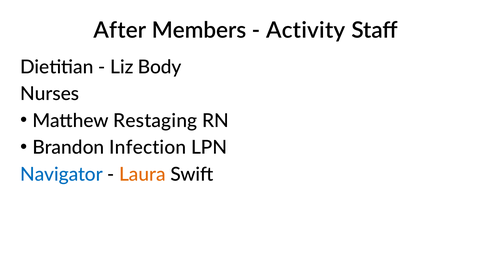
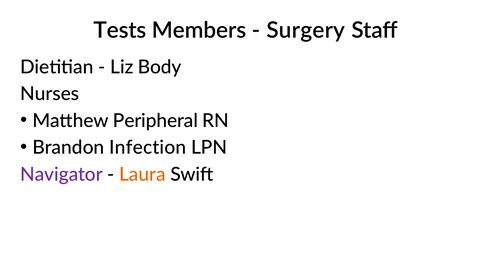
After: After -> Tests (120, 31)
Activity: Activity -> Surgery (306, 31)
Restaging: Restaging -> Peripheral (155, 121)
Navigator colour: blue -> purple (62, 175)
